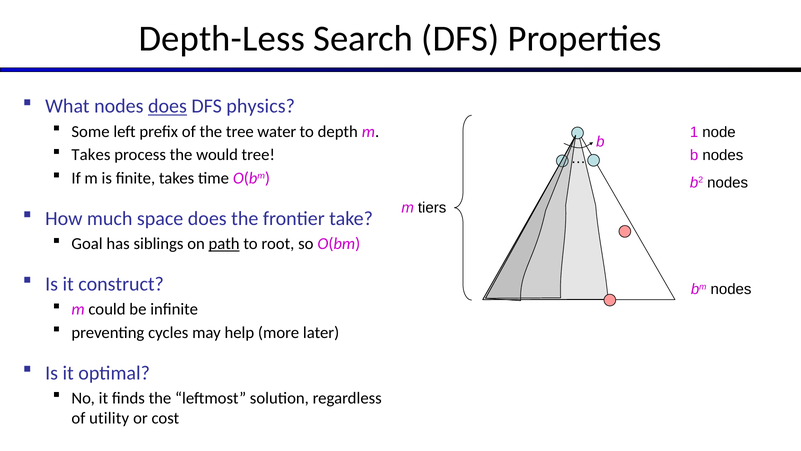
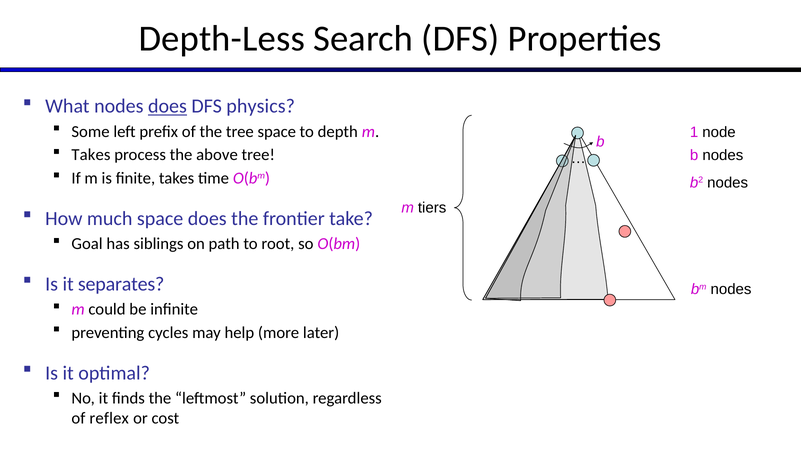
tree water: water -> space (277, 131)
would: would -> above (217, 155)
path underline: present -> none (224, 244)
construct: construct -> separates (121, 284)
utility: utility -> reflex (109, 418)
